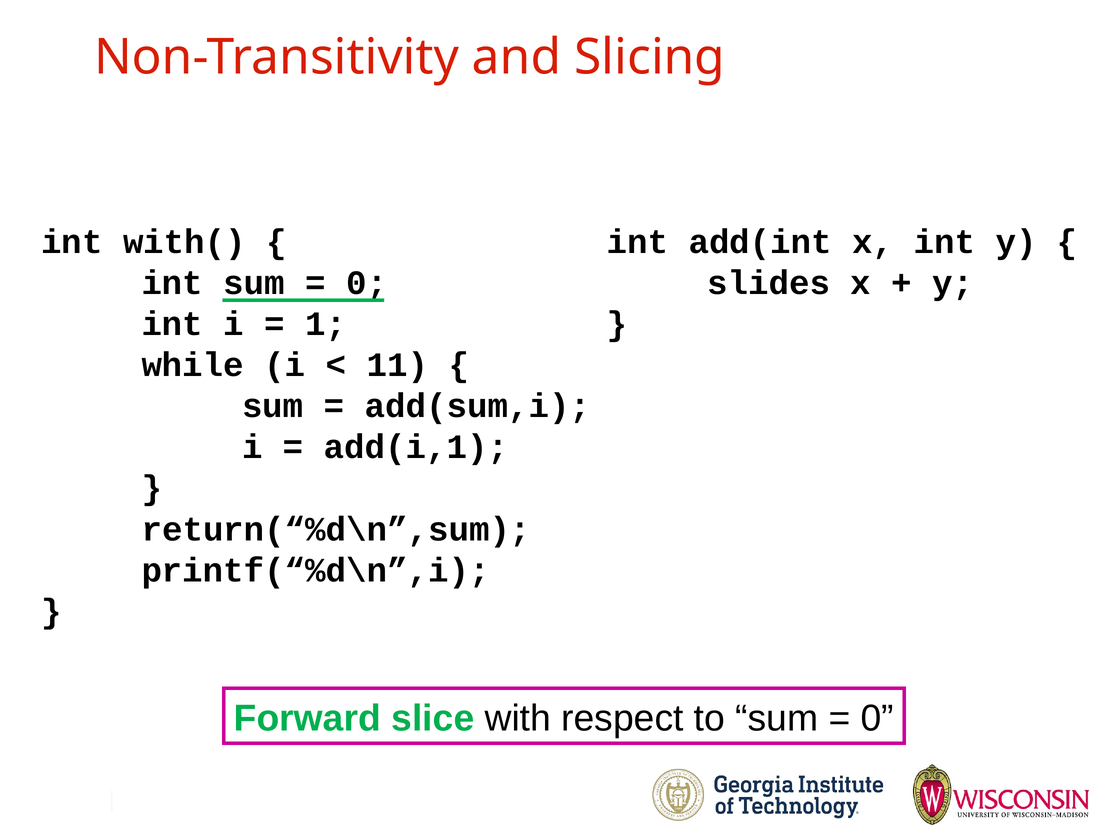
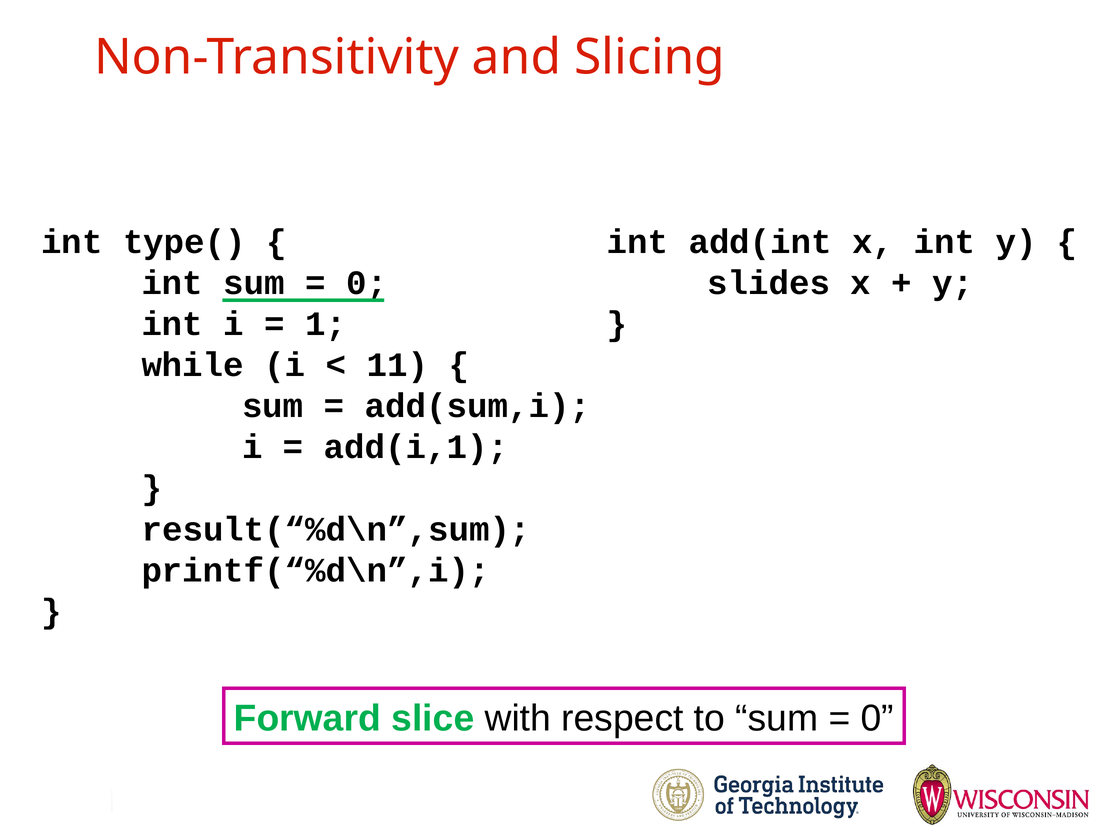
with(: with( -> type( (184, 242)
return(“%d\n”,sum: return(“%d\n”,sum -> result(“%d\n”,sum (336, 529)
